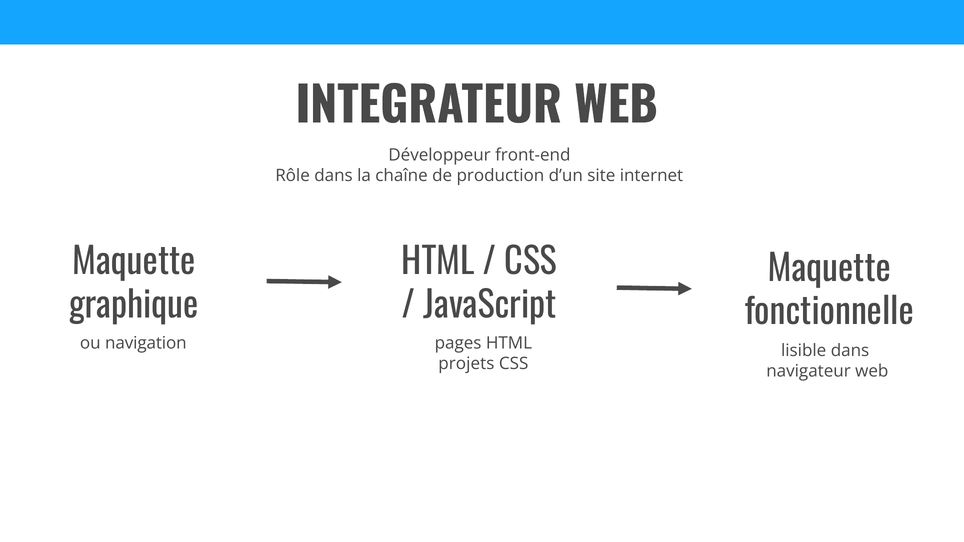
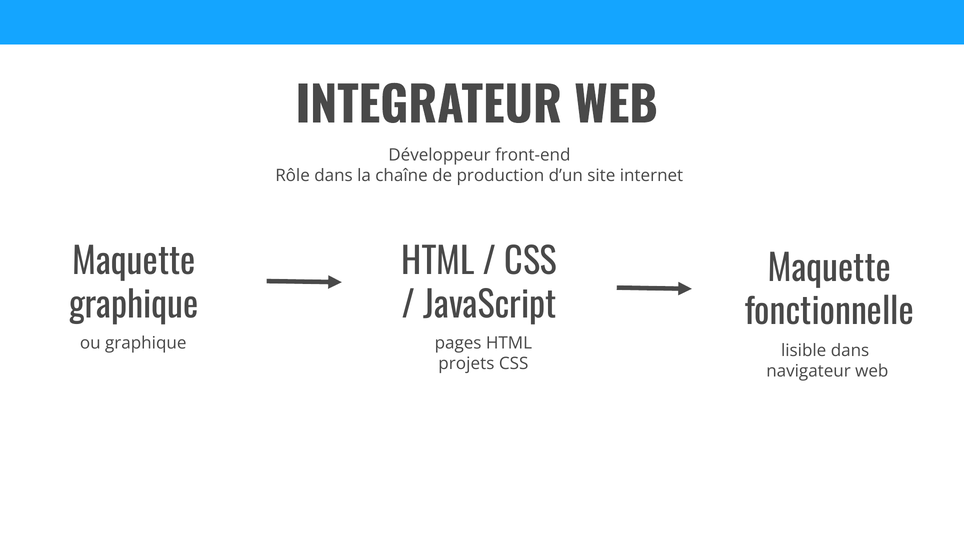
ou navigation: navigation -> graphique (146, 343)
